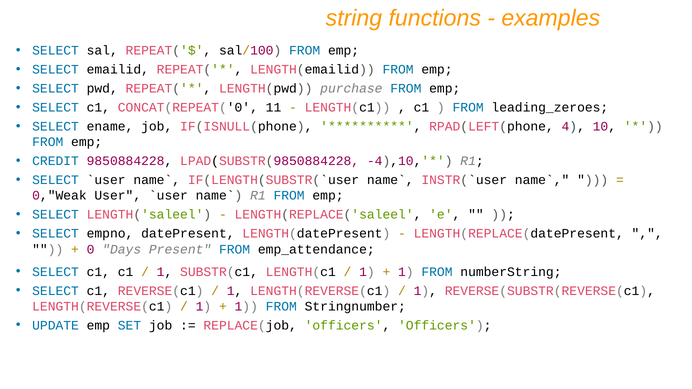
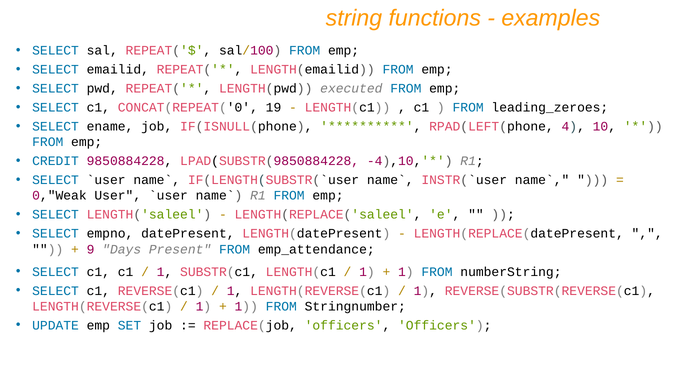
purchase: purchase -> executed (351, 89)
11: 11 -> 19 (274, 108)
0: 0 -> 9 (91, 249)
